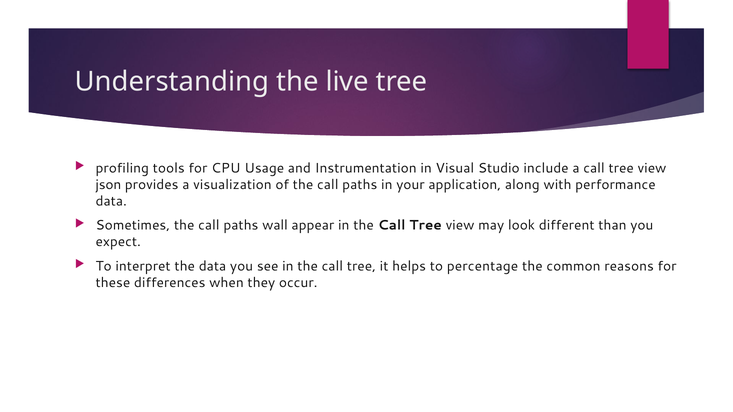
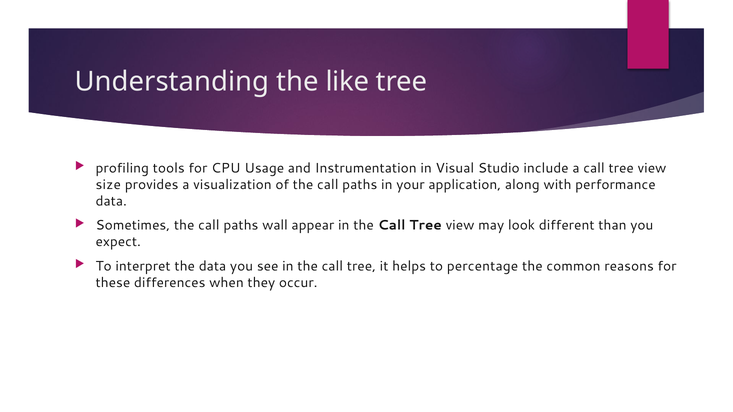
live: live -> like (347, 82)
json: json -> size (108, 185)
